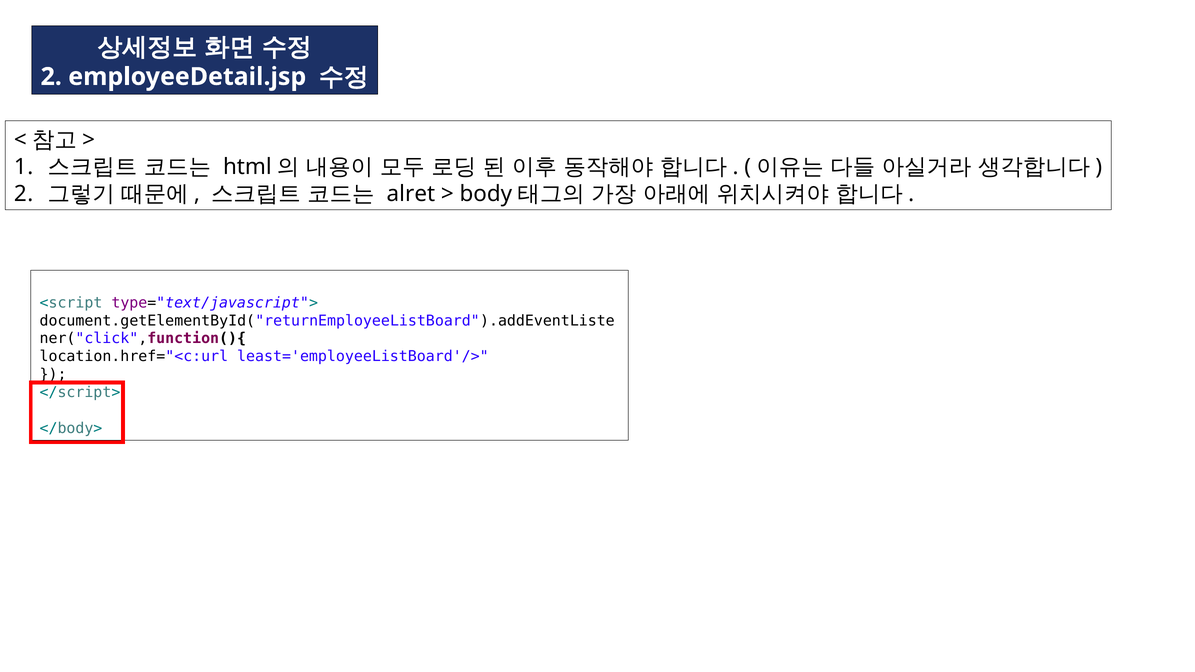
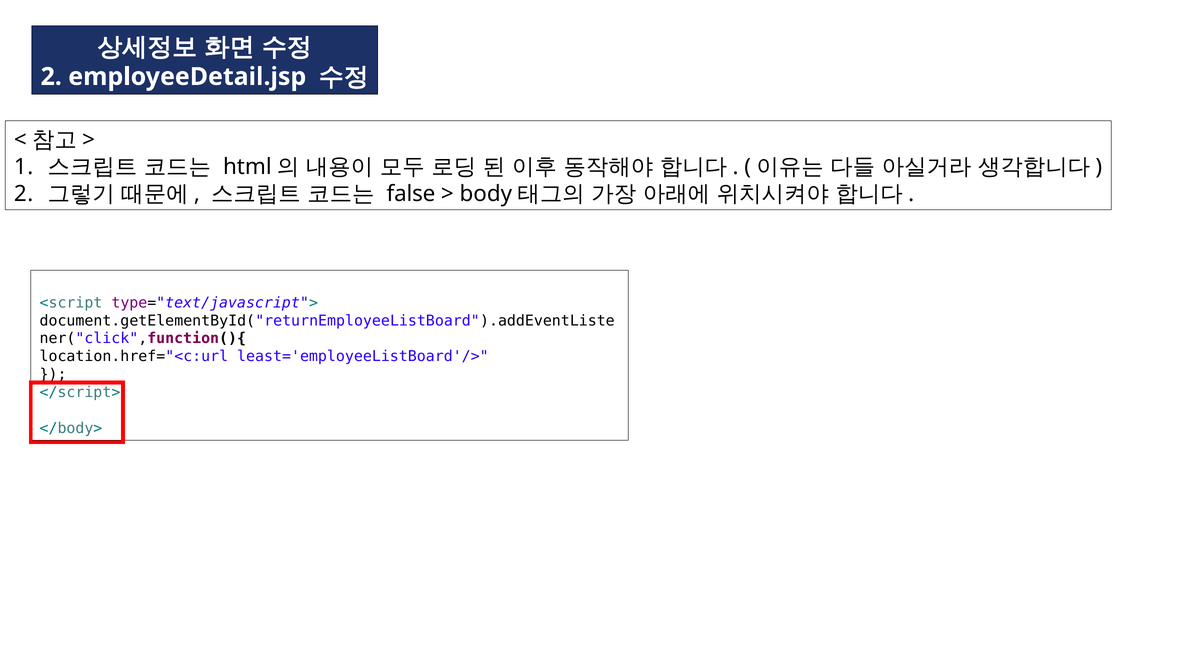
alret: alret -> false (411, 194)
